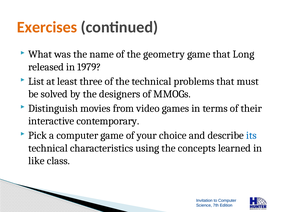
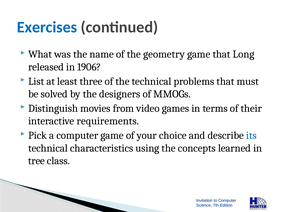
Exercises colour: orange -> blue (47, 27)
1979: 1979 -> 1906 (89, 67)
contemporary: contemporary -> requirements (108, 121)
like: like -> tree (37, 161)
